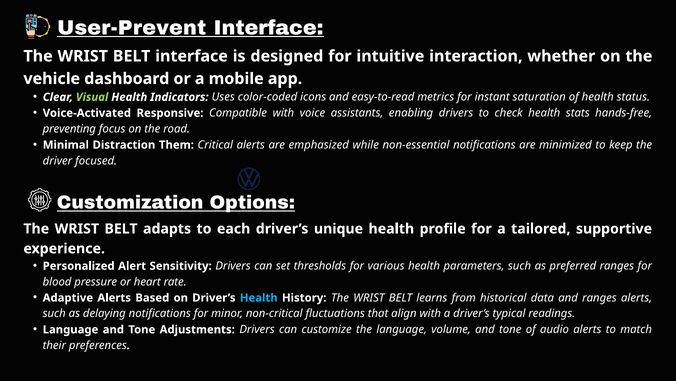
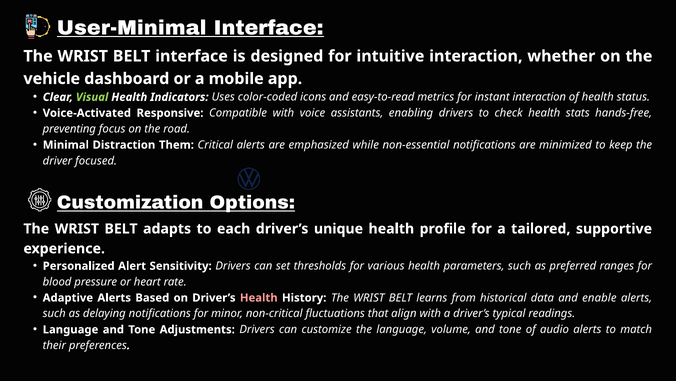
User-Prevent: User-Prevent -> User-Minimal (132, 28)
instant saturation: saturation -> interaction (539, 97)
Health colour: light blue -> pink (259, 297)
and ranges: ranges -> enable (599, 297)
